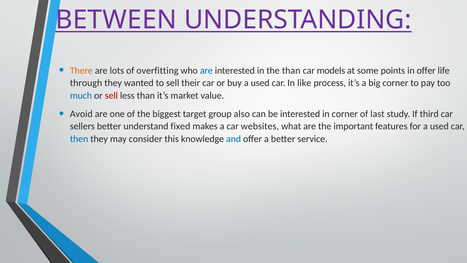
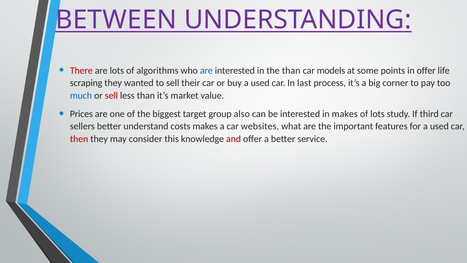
There colour: orange -> red (81, 70)
overfitting: overfitting -> algorithms (157, 70)
through: through -> scraping (86, 83)
like: like -> last (304, 83)
Avoid: Avoid -> Prices (81, 114)
in corner: corner -> makes (345, 114)
of last: last -> lots (378, 114)
fixed: fixed -> costs (180, 126)
then colour: blue -> red (79, 139)
and colour: blue -> red (234, 139)
